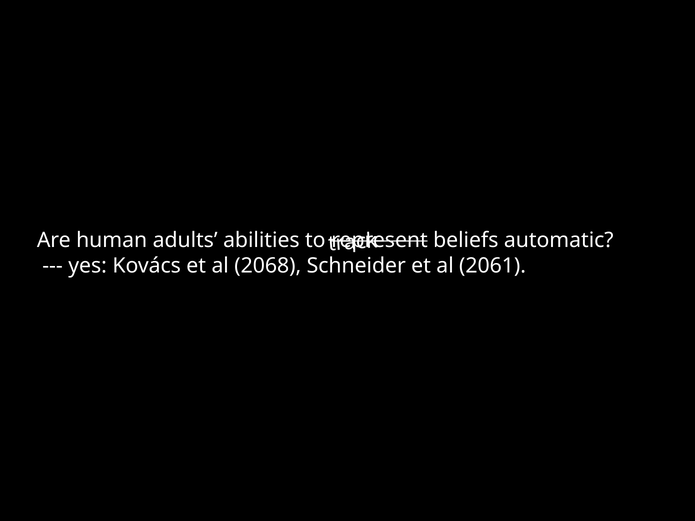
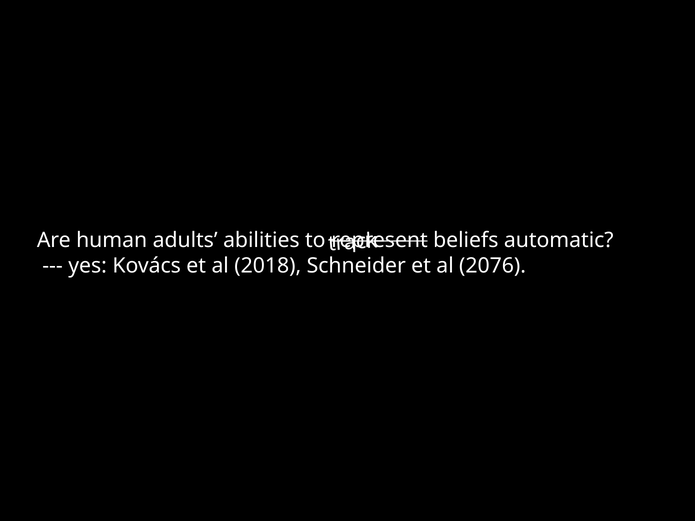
2068: 2068 -> 2018 (268, 266)
2061: 2061 -> 2076 (493, 266)
